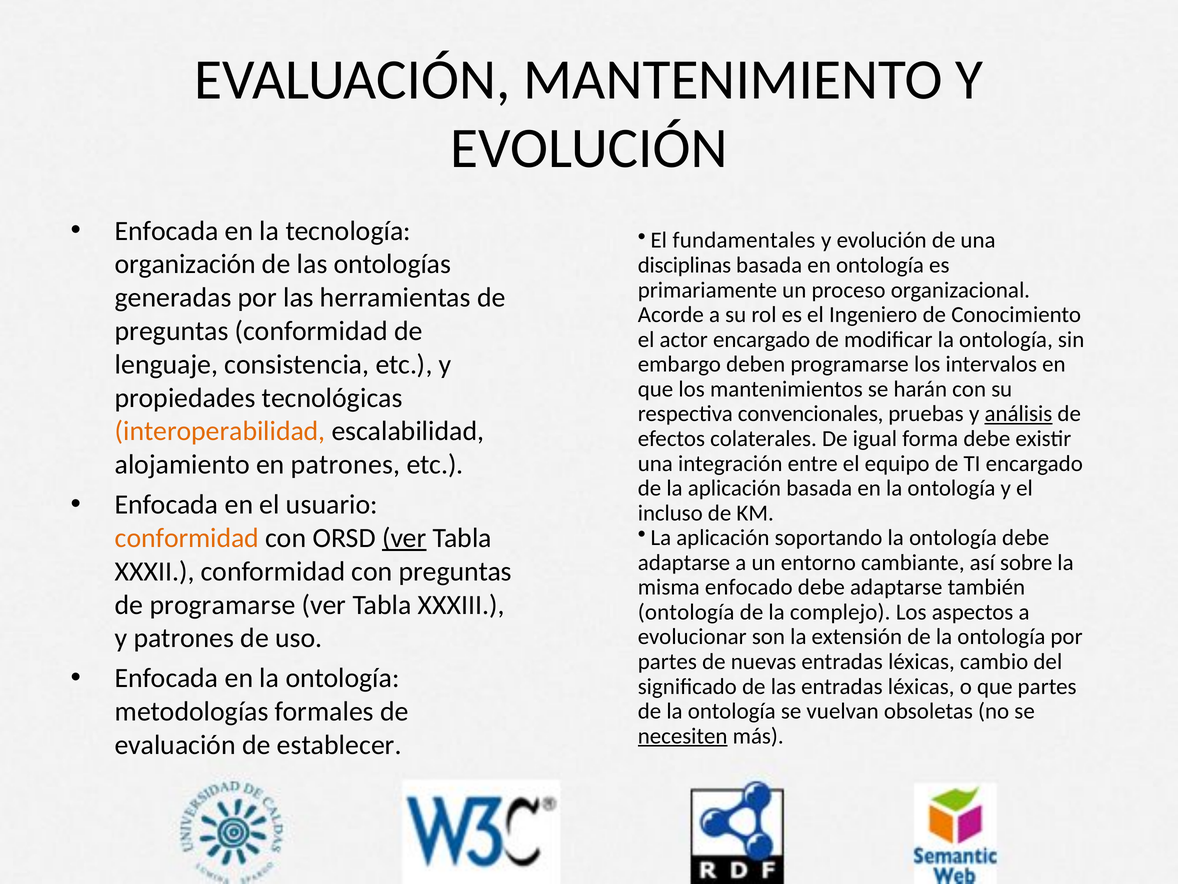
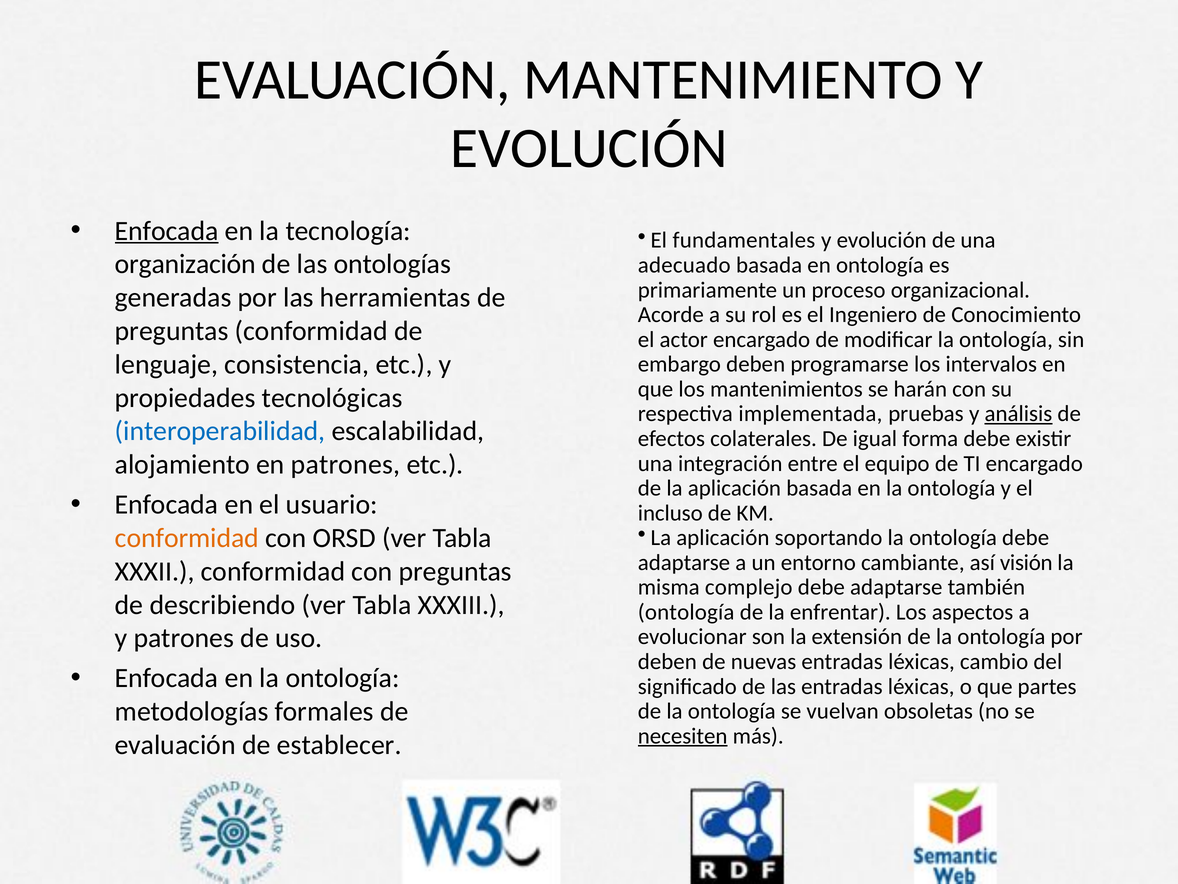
Enfocada underline: none -> present (167, 231)
disciplinas: disciplinas -> adecuado (684, 265)
convencionales: convencionales -> implementada (810, 414)
interoperabilidad colour: orange -> blue (220, 431)
ver underline: present -> none (404, 538)
sobre: sobre -> visión (1026, 562)
enfocado: enfocado -> complejo (749, 587)
de programarse: programarse -> describiendo (223, 605)
complejo: complejo -> enfrentar (840, 612)
partes: partes -> deben (667, 661)
